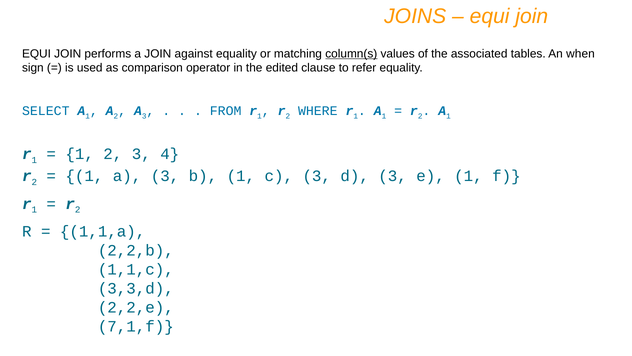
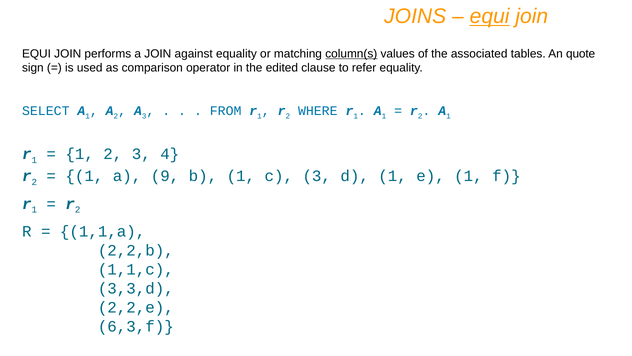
equi underline: none -> present (490, 16)
when: when -> quote (581, 54)
1 a 3: 3 -> 9 (165, 176)
d 3: 3 -> 1 (393, 176)
7,1,f: 7,1,f -> 6,3,f (136, 326)
